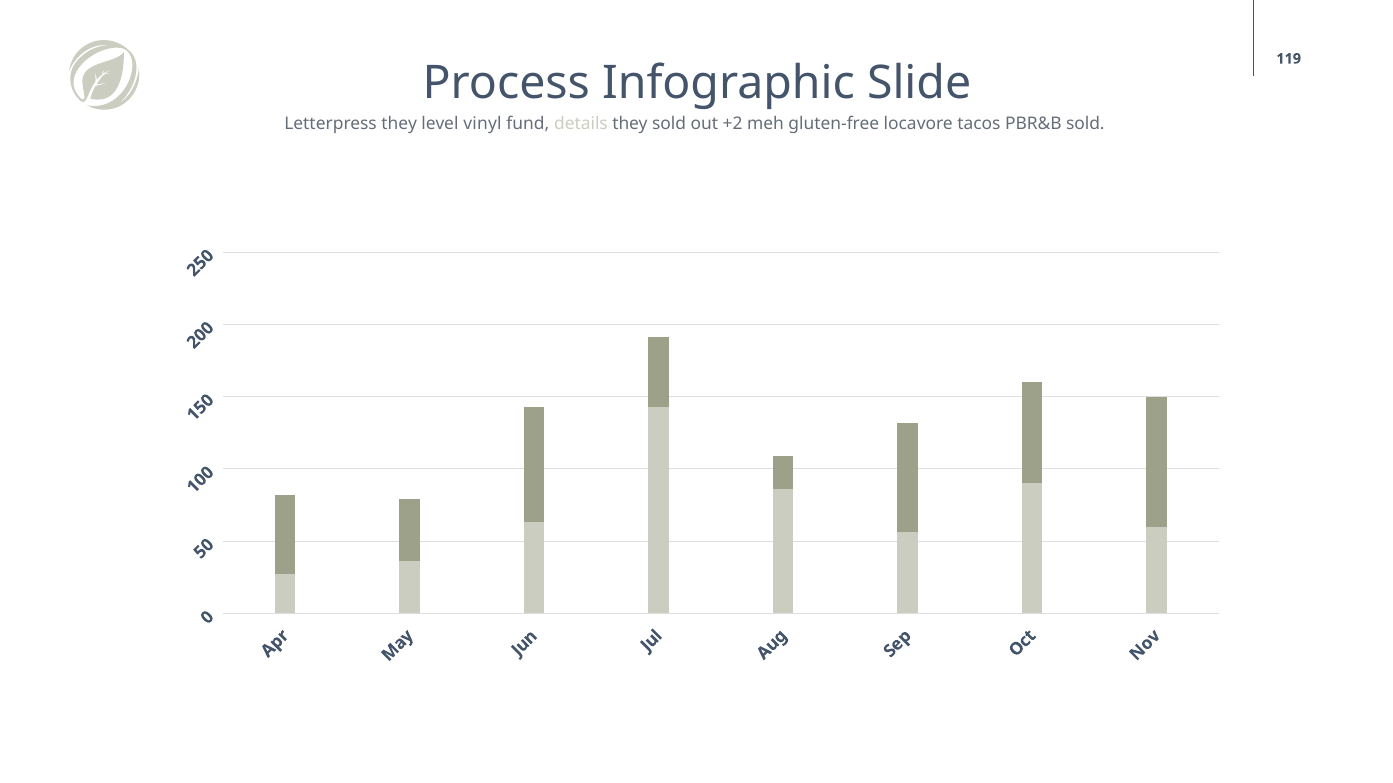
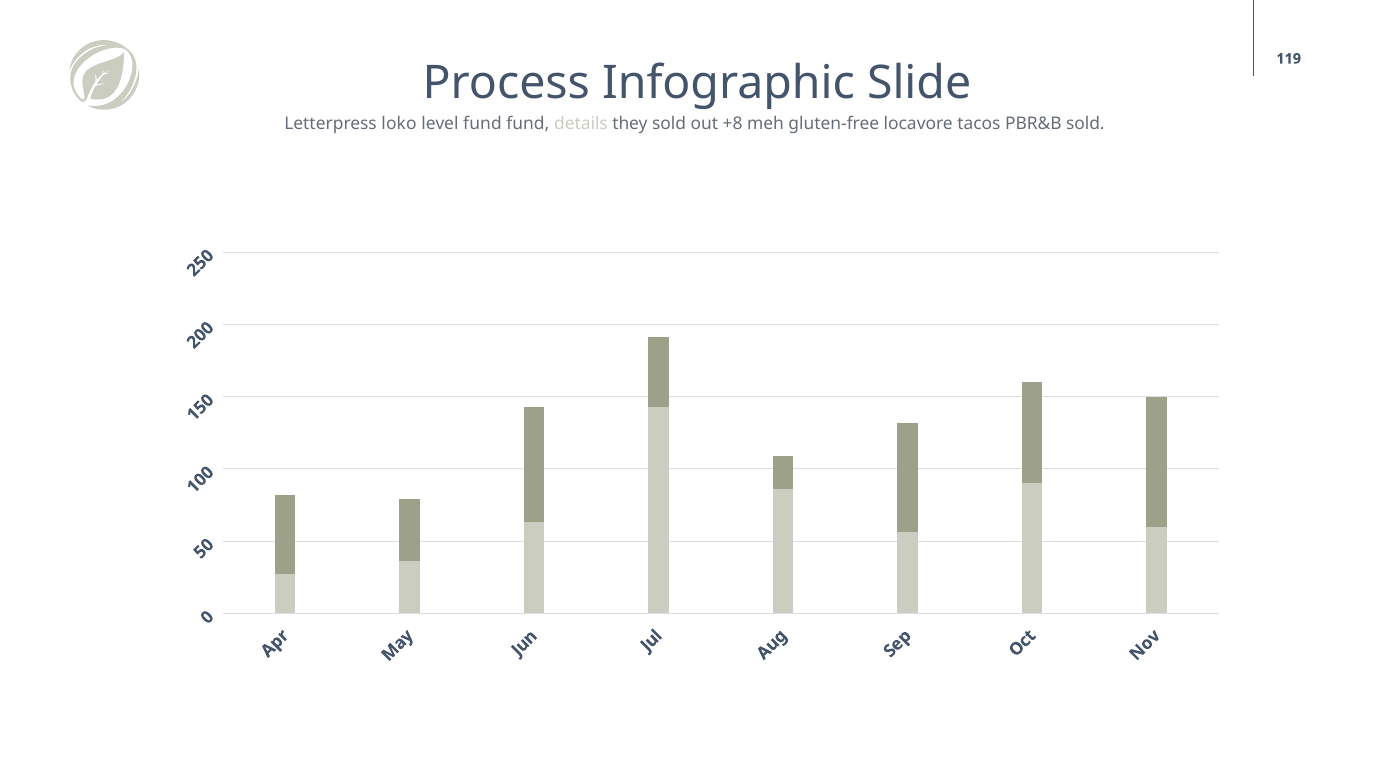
Letterpress they: they -> loko (399, 124)
level vinyl: vinyl -> fund (483, 124)
+2: +2 -> +8 (733, 124)
